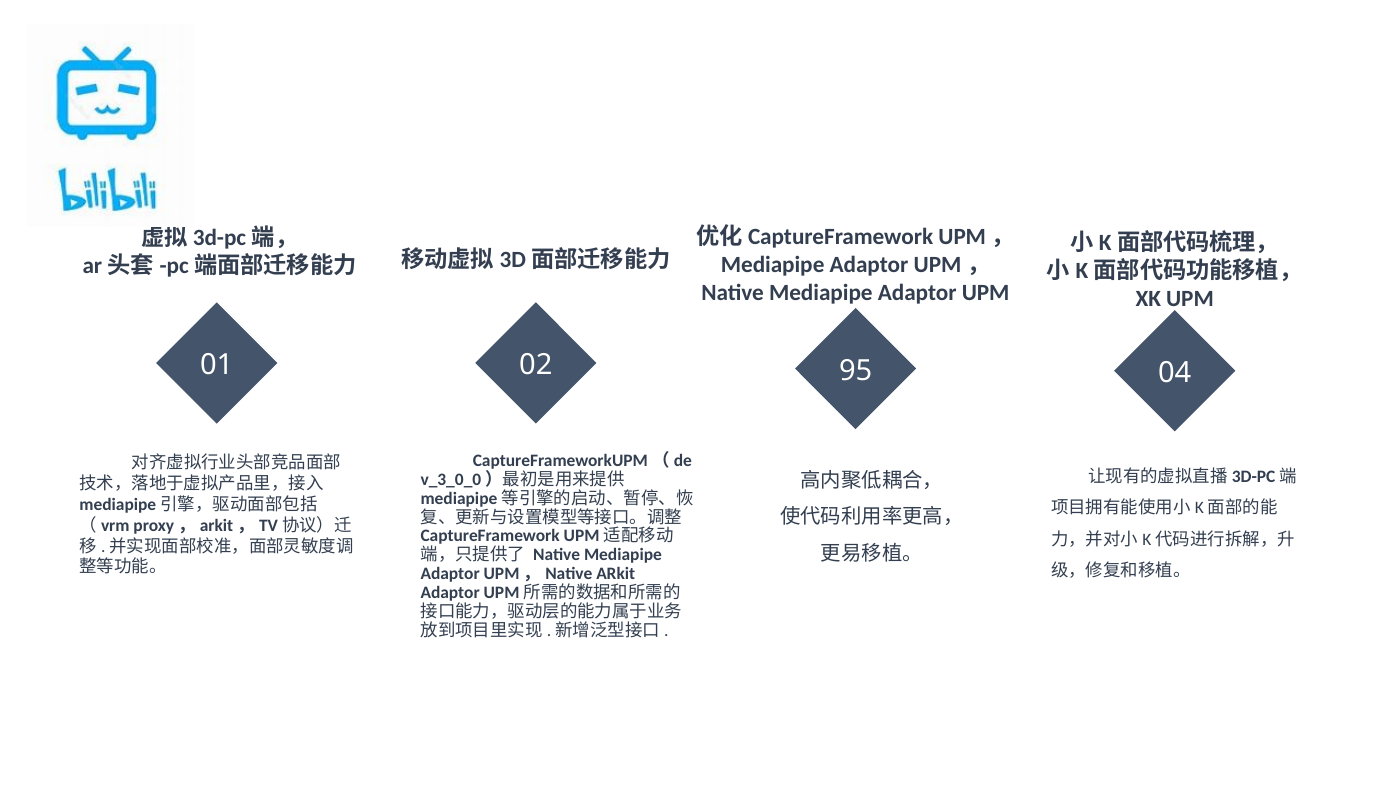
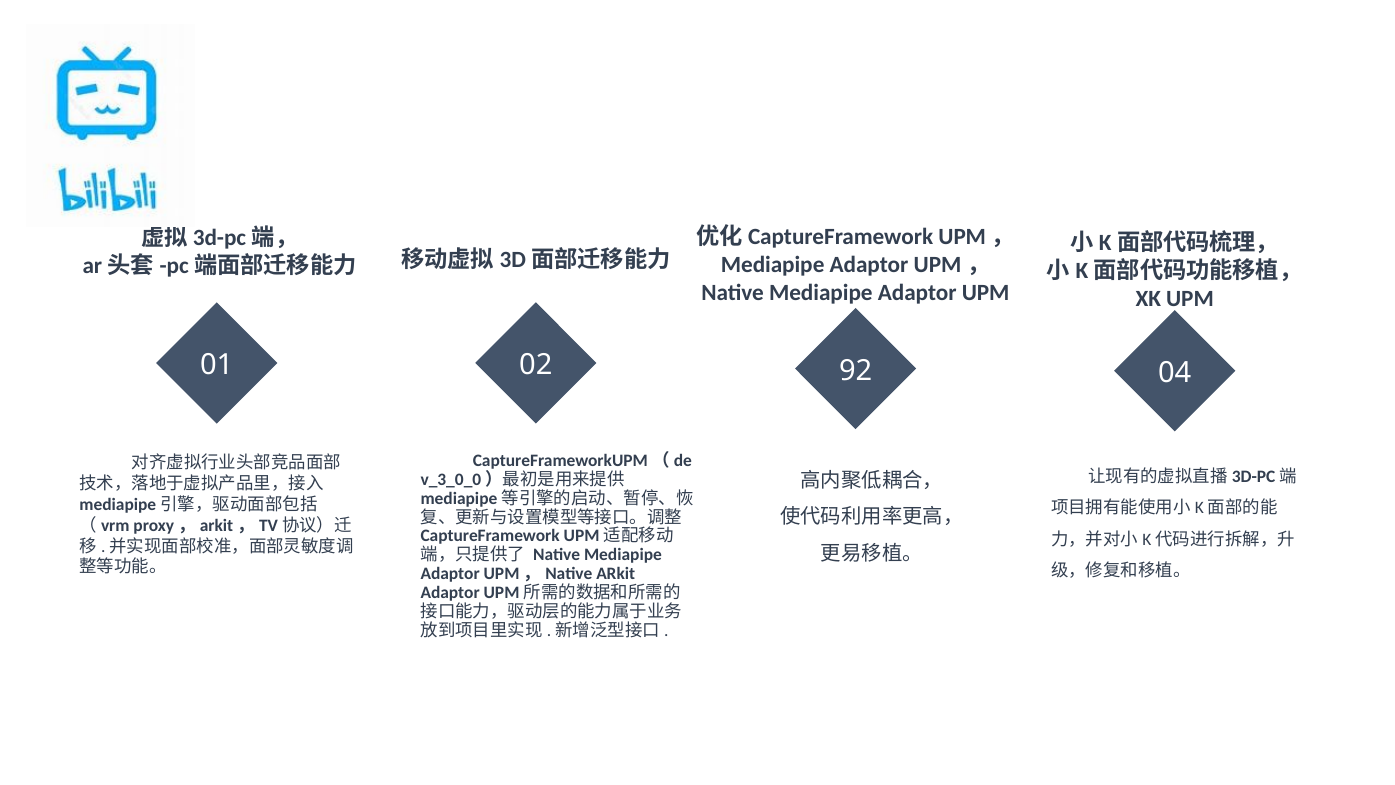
95: 95 -> 92 (856, 370)
